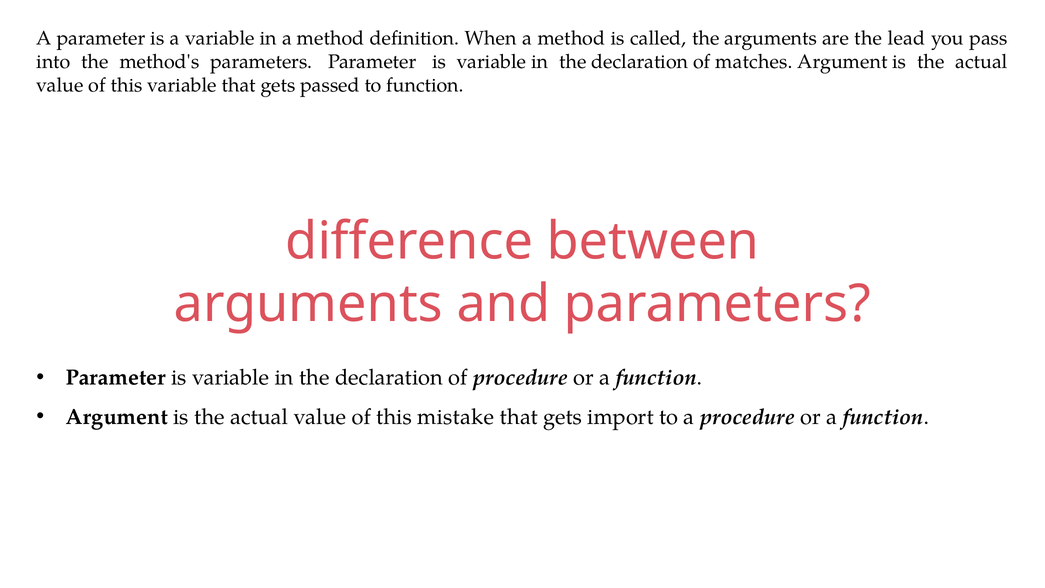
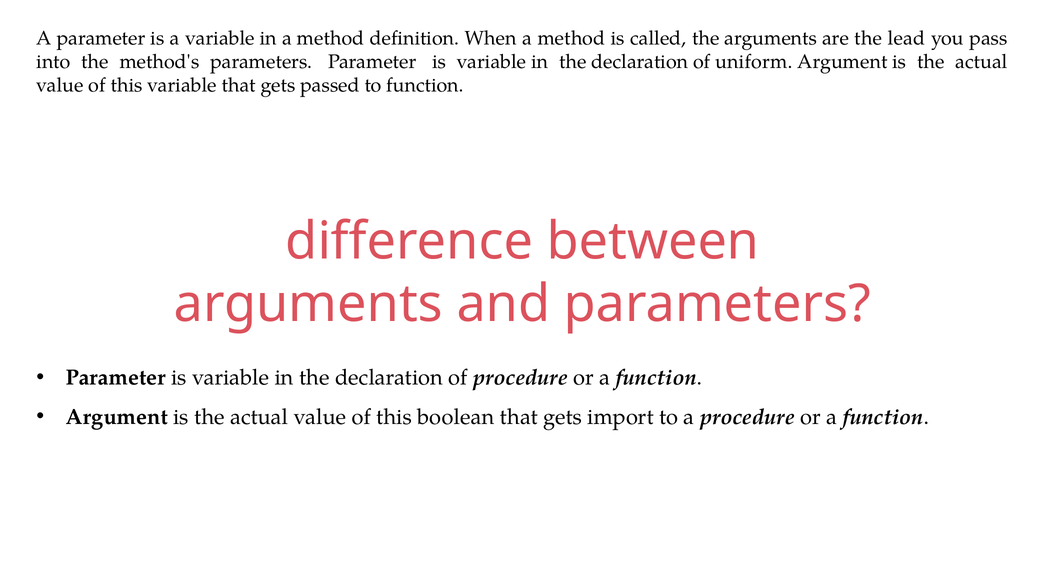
matches: matches -> uniform (754, 62)
mistake: mistake -> boolean (456, 417)
